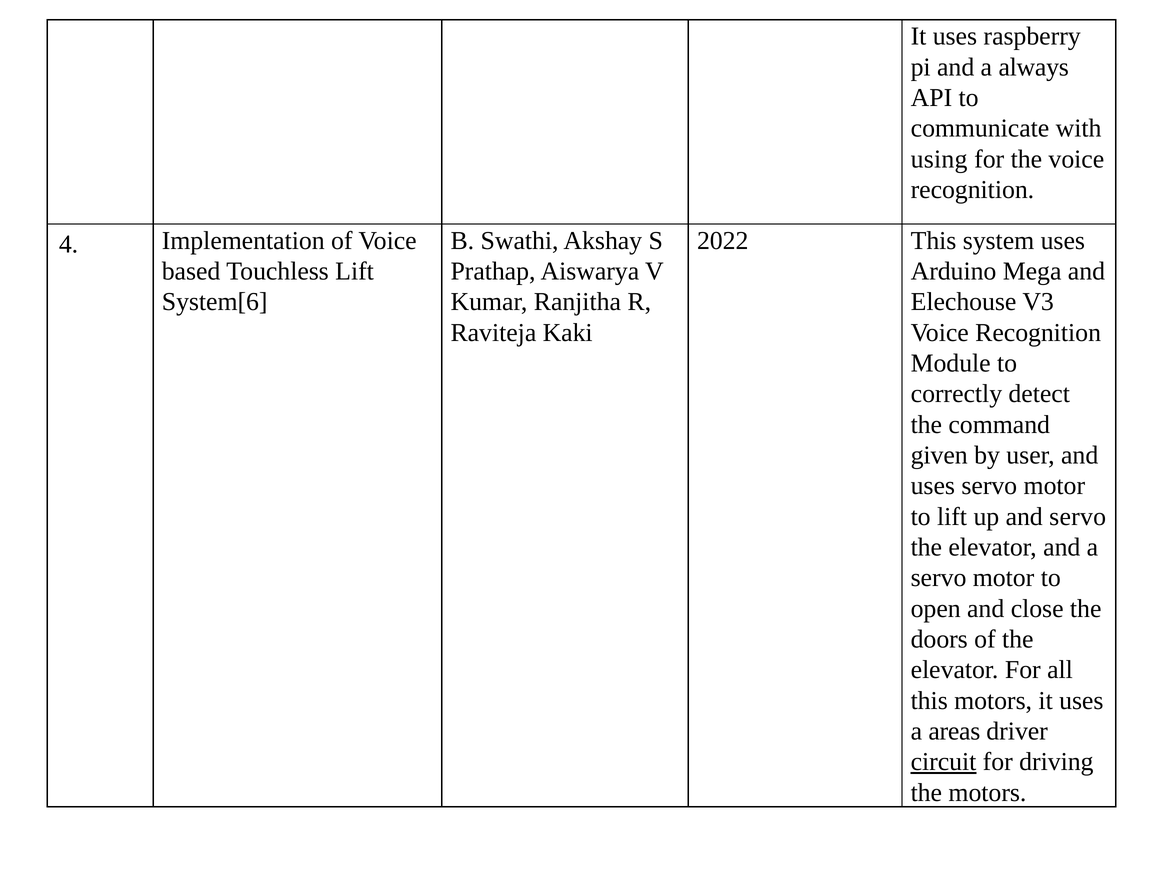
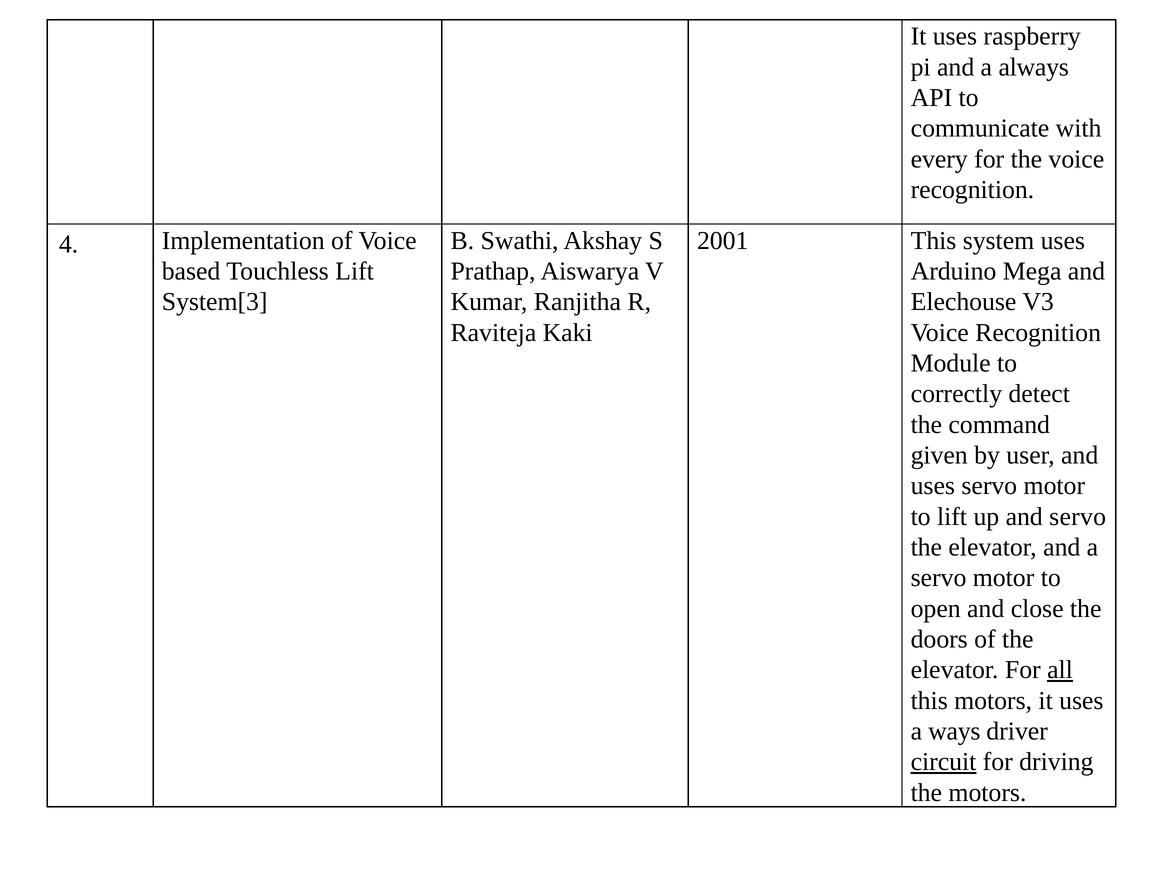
using: using -> every (939, 159)
2022: 2022 -> 2001 (723, 241)
System[6: System[6 -> System[3 (215, 302)
all underline: none -> present (1060, 670)
areas: areas -> ways (954, 731)
